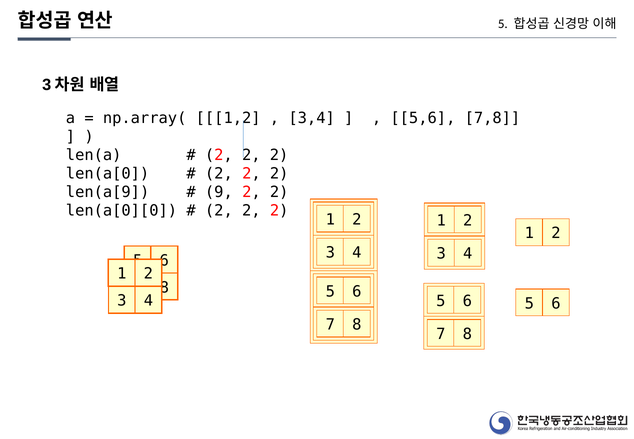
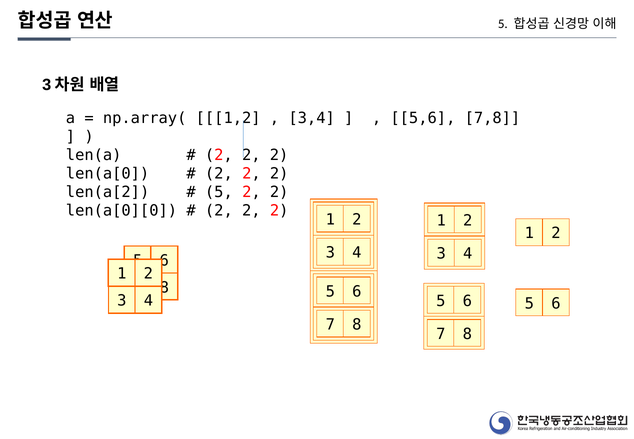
len(a[9: len(a[9 -> len(a[2 (108, 192)
9: 9 -> 5 (219, 192)
